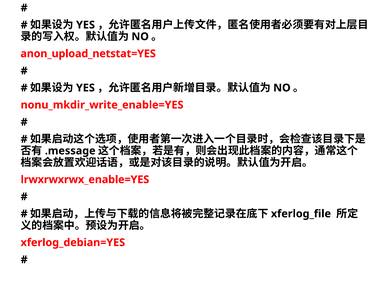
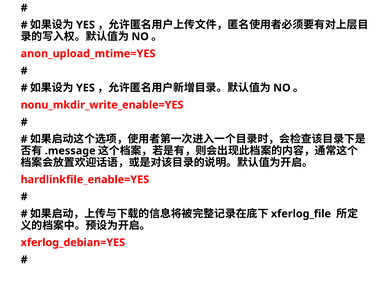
anon_upload_netstat=YES: anon_upload_netstat=YES -> anon_upload_mtime=YES (88, 54)
lrwxrwxrwx_enable=YES: lrwxrwxrwx_enable=YES -> hardlinkfile_enable=YES (85, 179)
